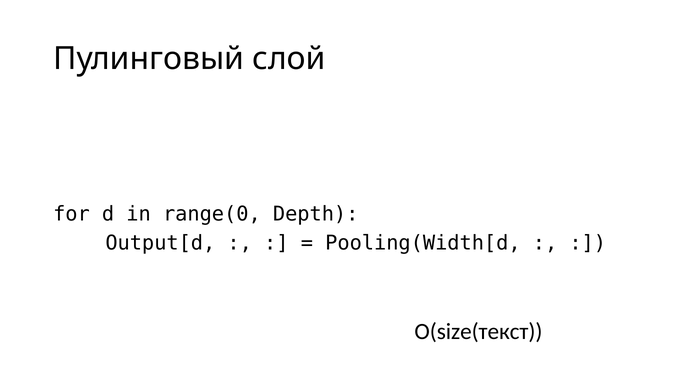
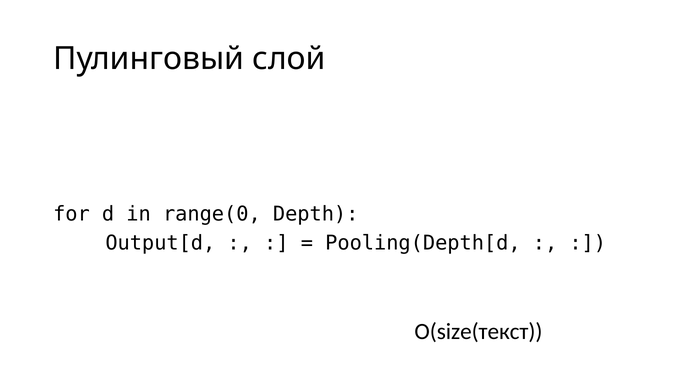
Pooling(Width[d: Pooling(Width[d -> Pooling(Depth[d (423, 243)
